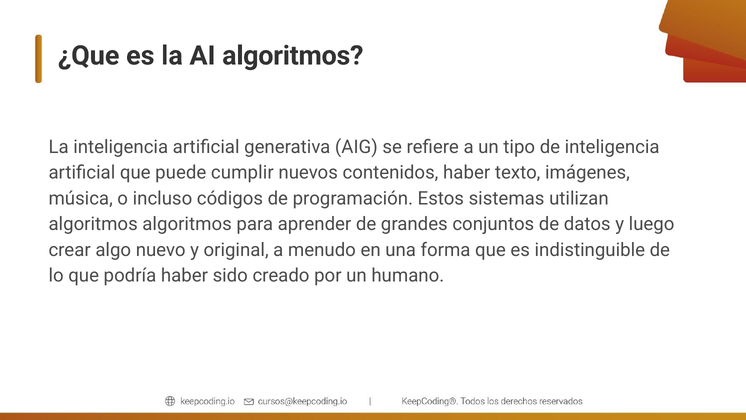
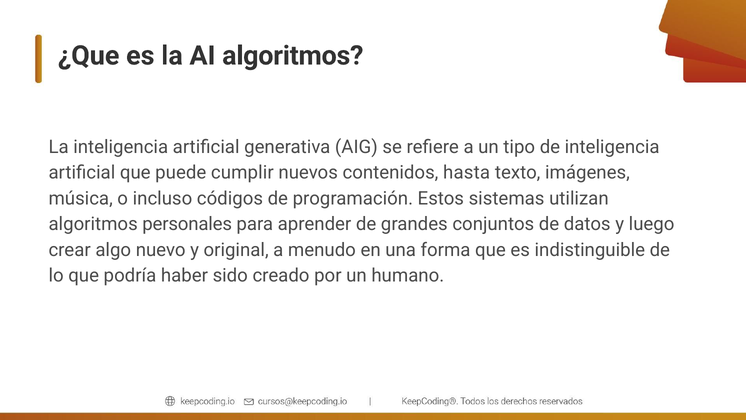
contenidos haber: haber -> hasta (467, 173)
algoritmos algoritmos: algoritmos -> personales (187, 224)
